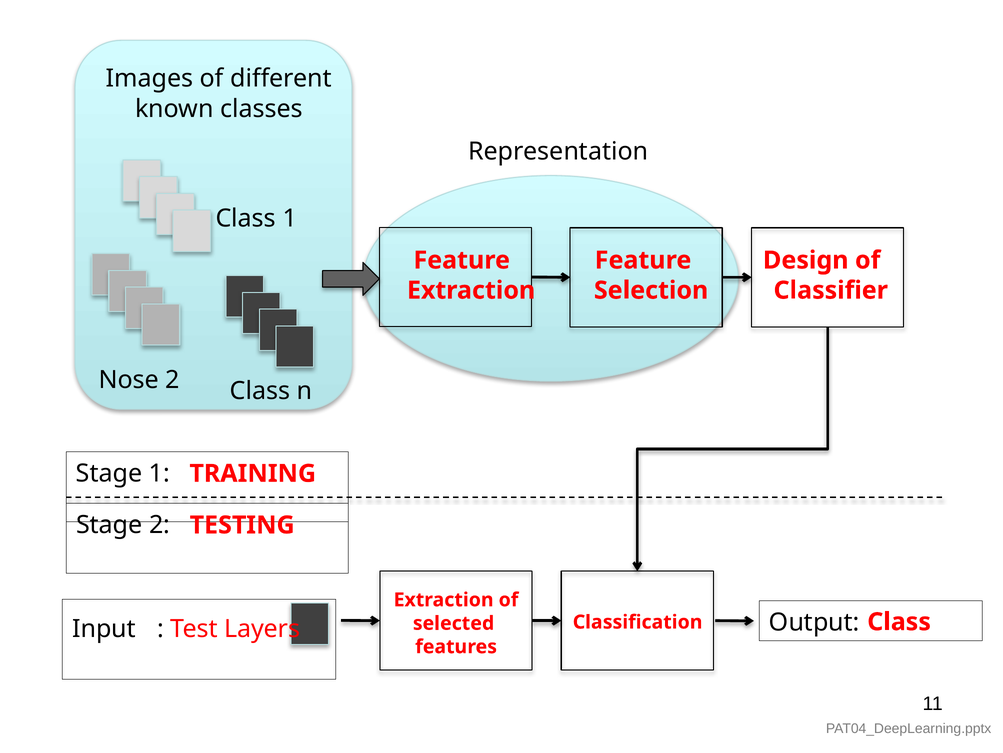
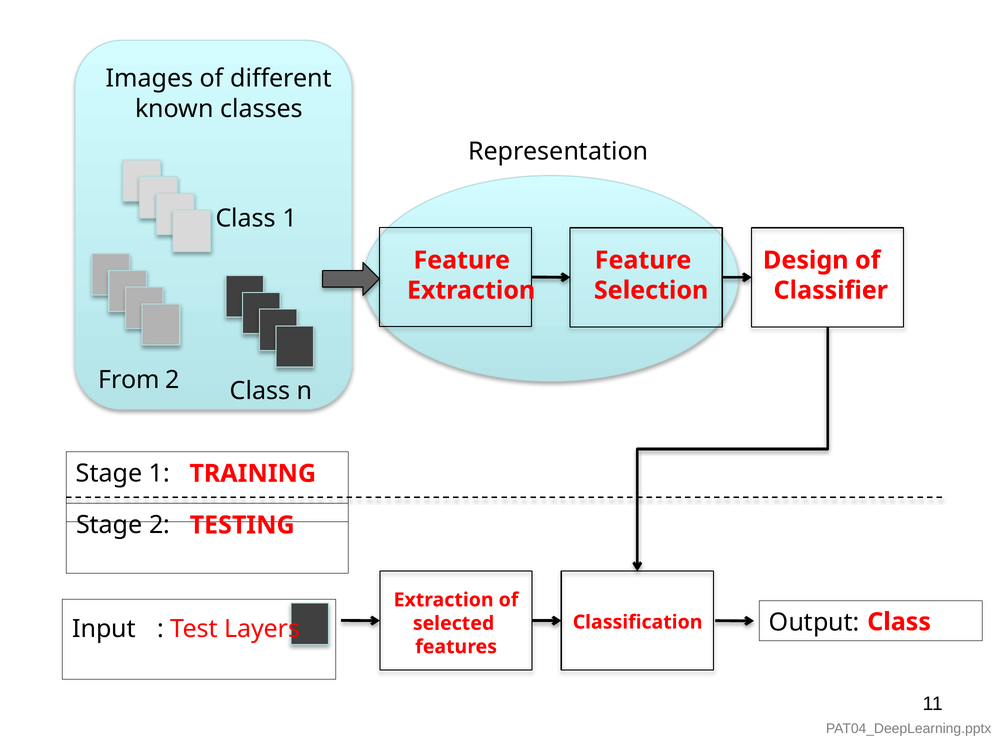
Nose: Nose -> From (129, 380)
